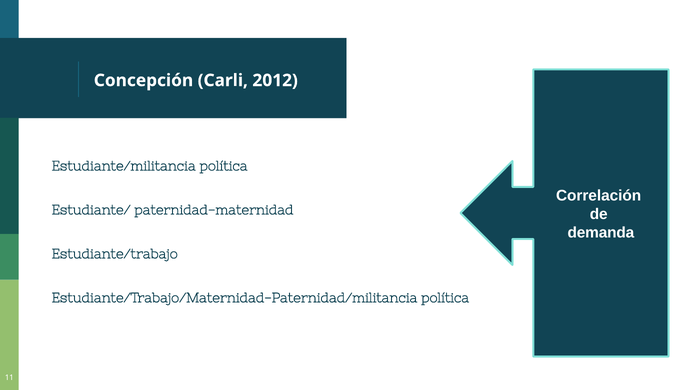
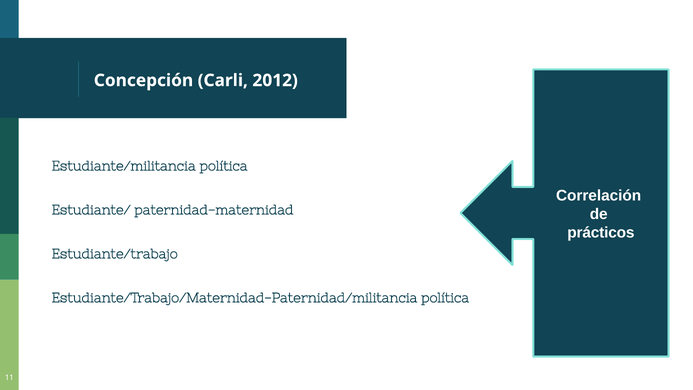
demanda: demanda -> prácticos (601, 232)
